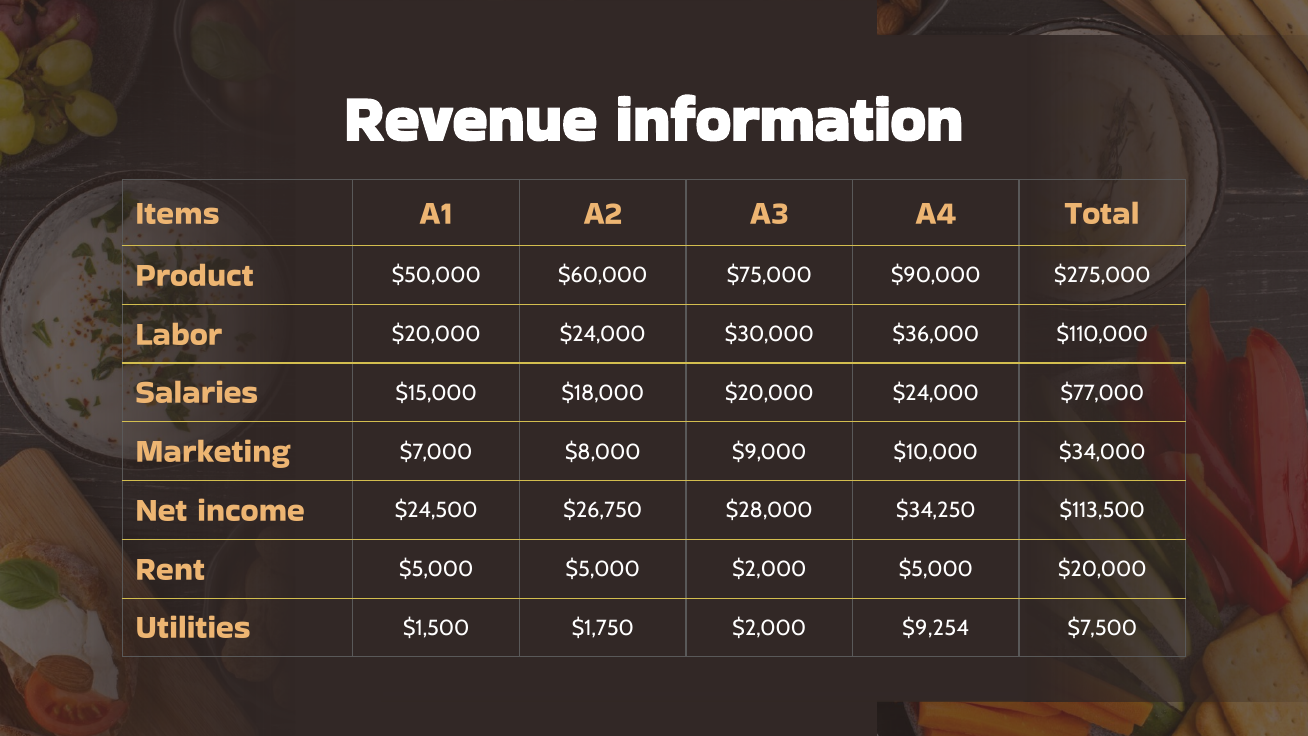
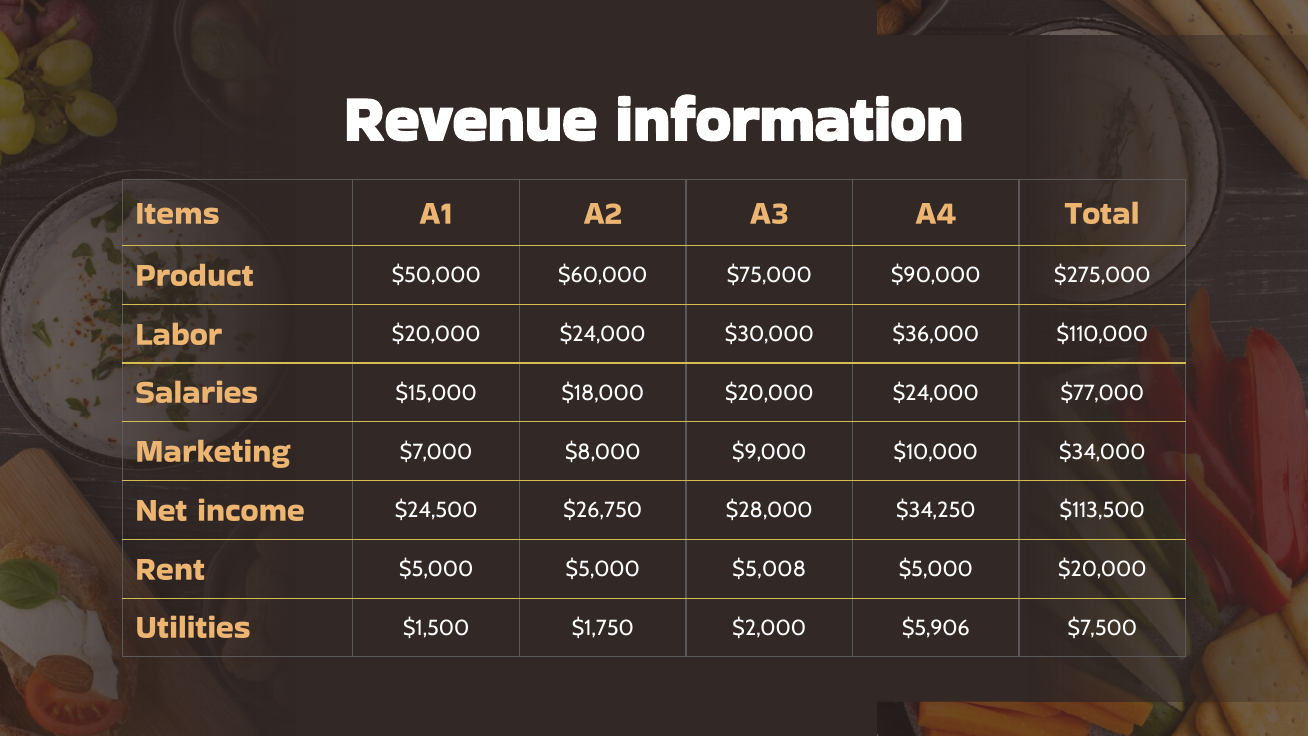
$5,000 $2,000: $2,000 -> $5,008 (769, 569)
$9,254: $9,254 -> $5,906 (936, 628)
